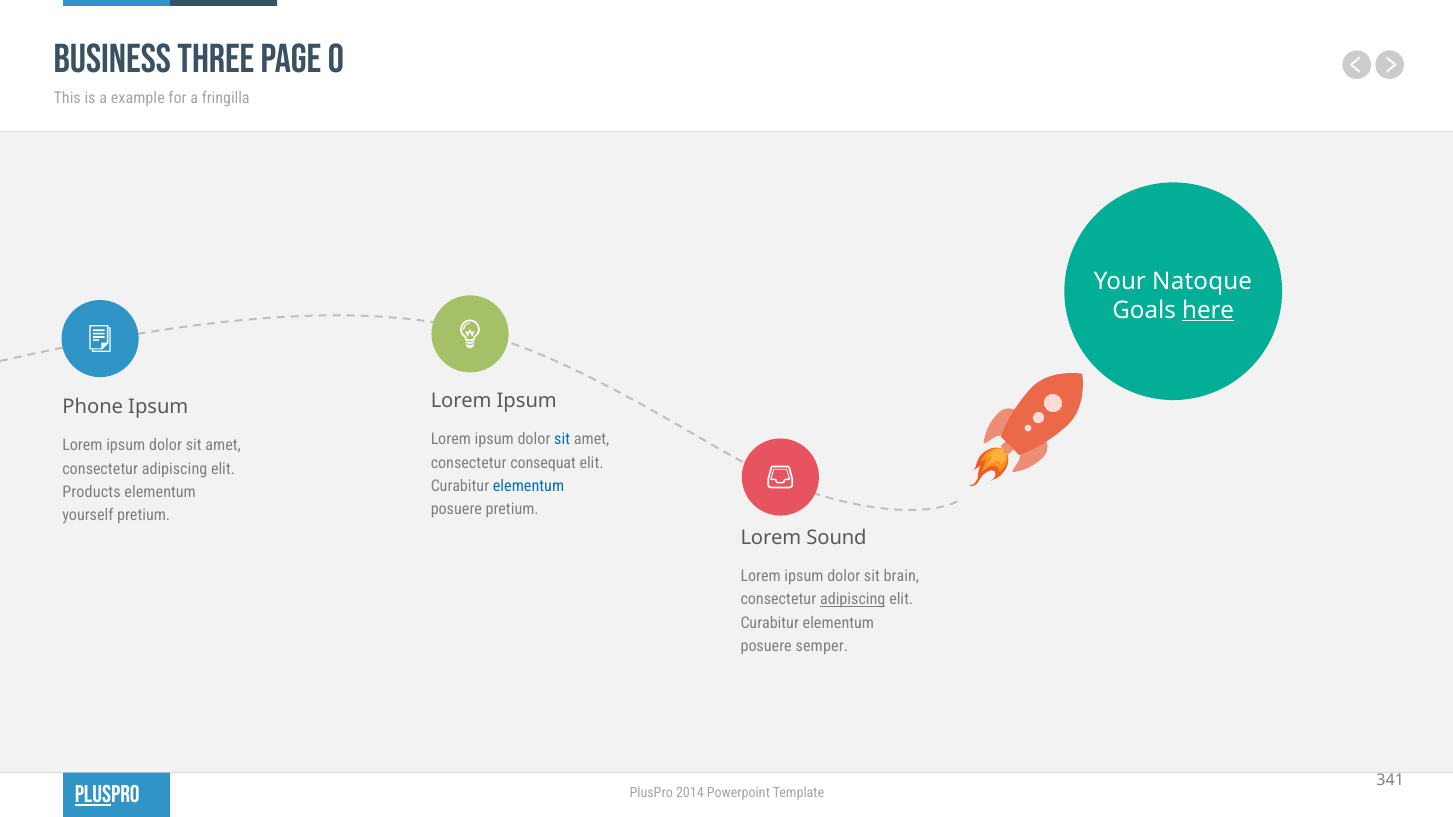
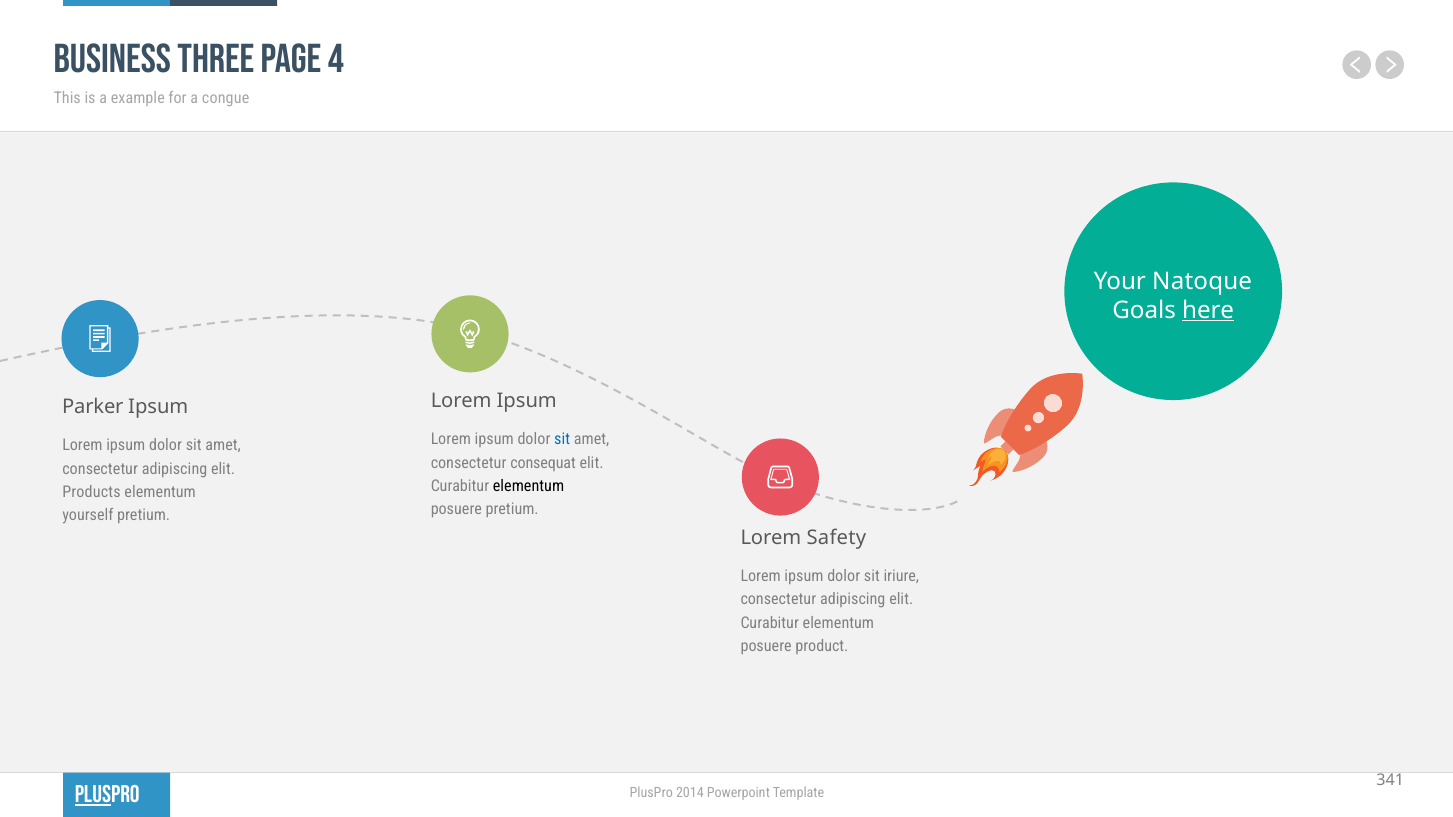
0: 0 -> 4 (336, 59)
fringilla: fringilla -> congue (226, 98)
Phone: Phone -> Parker (93, 407)
elementum colour: blue -> black (529, 486)
Sound: Sound -> Safety (836, 538)
brain: brain -> iriure (901, 576)
adipiscing underline: present -> none (853, 600)
semper: semper -> product (822, 647)
